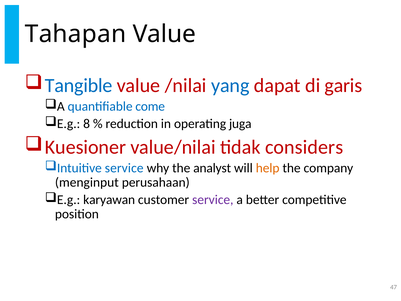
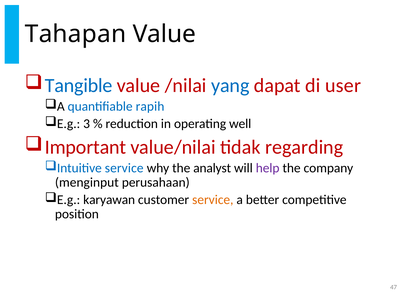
garis: garis -> user (343, 85)
come: come -> rapih (150, 106)
8: 8 -> 3 (87, 124)
juga: juga -> well (240, 124)
Kuesioner: Kuesioner -> Important (86, 147)
considers: considers -> regarding (304, 147)
help colour: orange -> purple (268, 168)
service colour: purple -> orange (213, 200)
